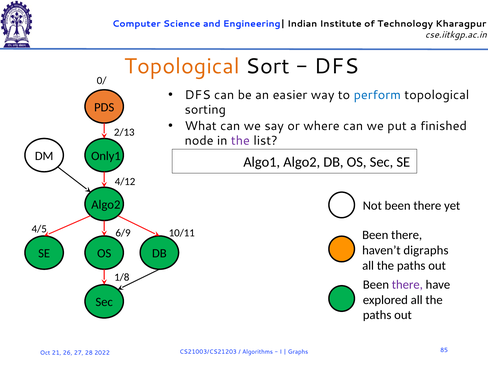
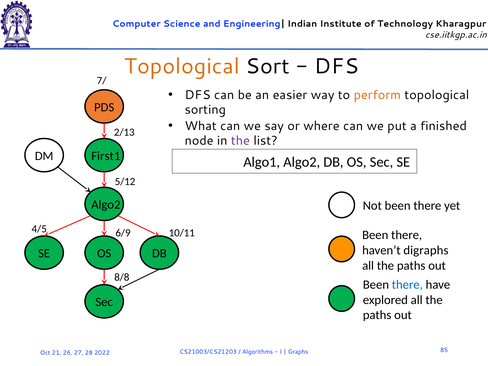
0/: 0/ -> 7/ (102, 81)
perform colour: blue -> orange (377, 95)
Only1: Only1 -> First1 (106, 156)
4/12: 4/12 -> 5/12 (125, 182)
1/8: 1/8 -> 8/8 (122, 277)
there colour: purple -> blue (407, 285)
